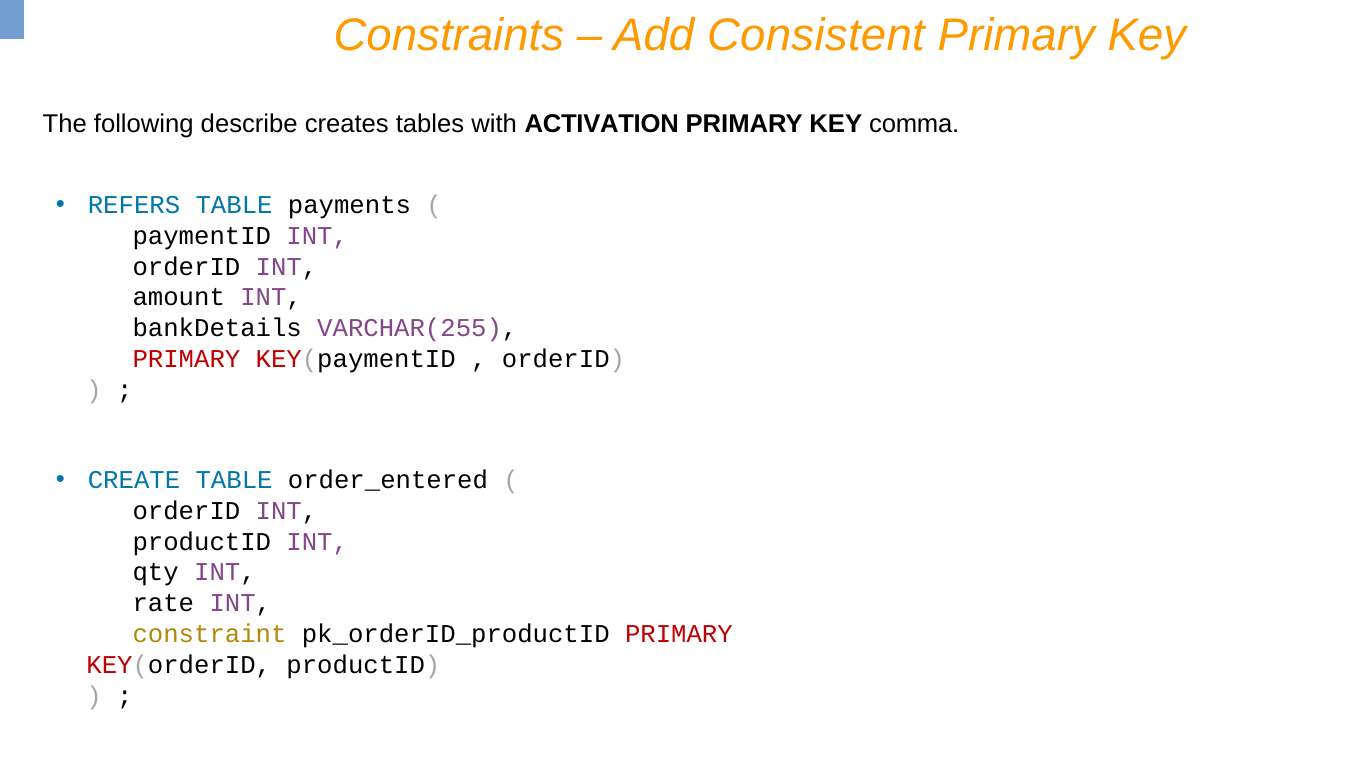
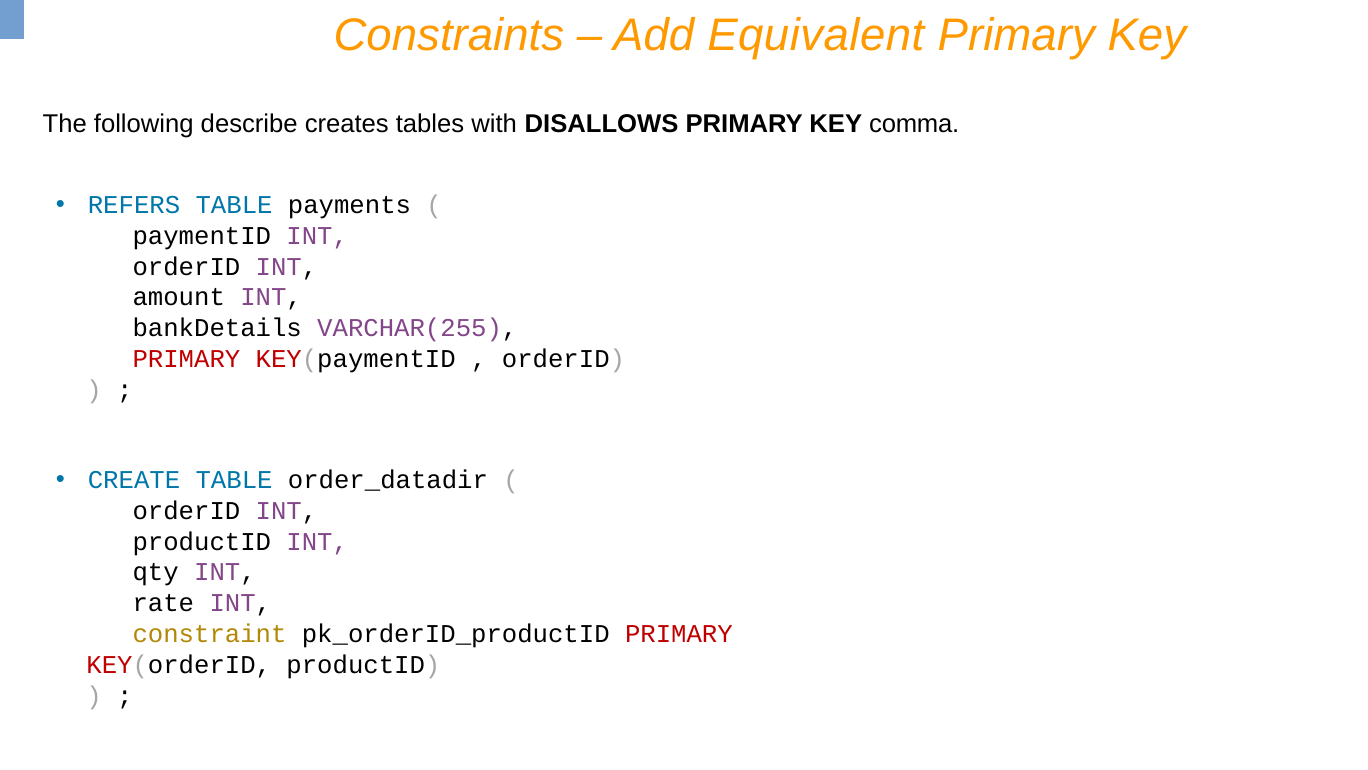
Consistent: Consistent -> Equivalent (816, 36)
ACTIVATION: ACTIVATION -> DISALLOWS (602, 124)
order_entered: order_entered -> order_datadir (388, 480)
